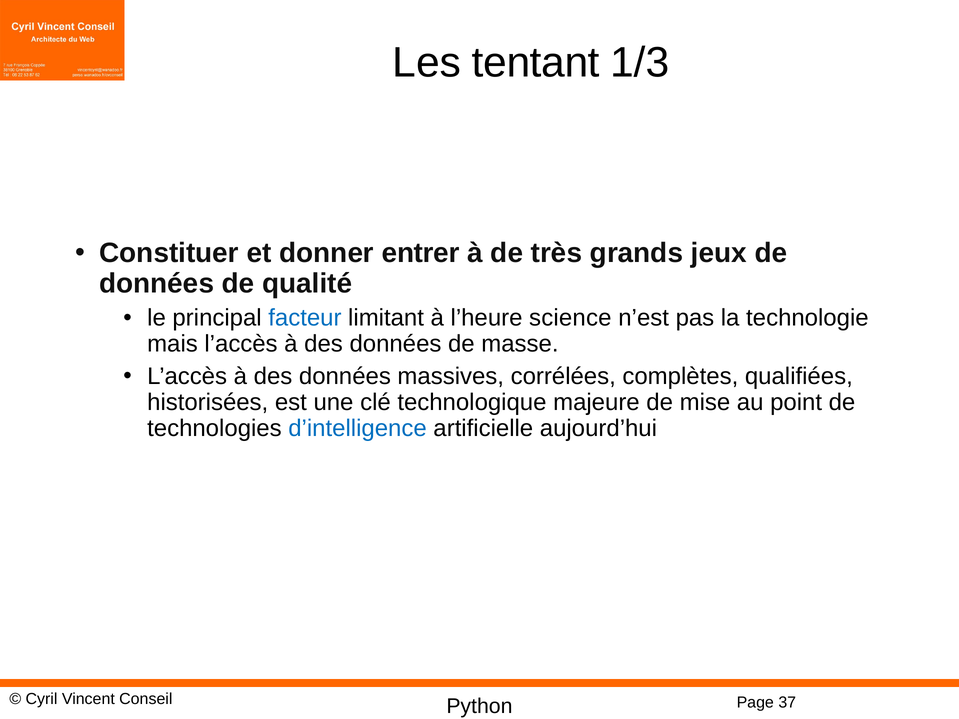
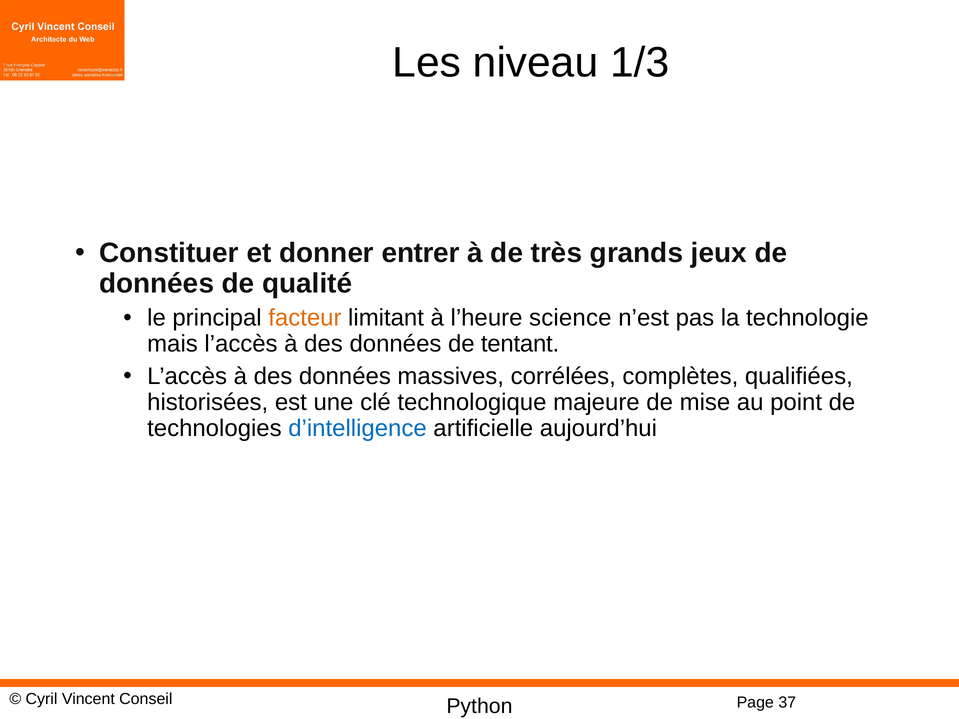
tentant: tentant -> niveau (536, 63)
facteur colour: blue -> orange (305, 318)
masse: masse -> tentant (520, 344)
